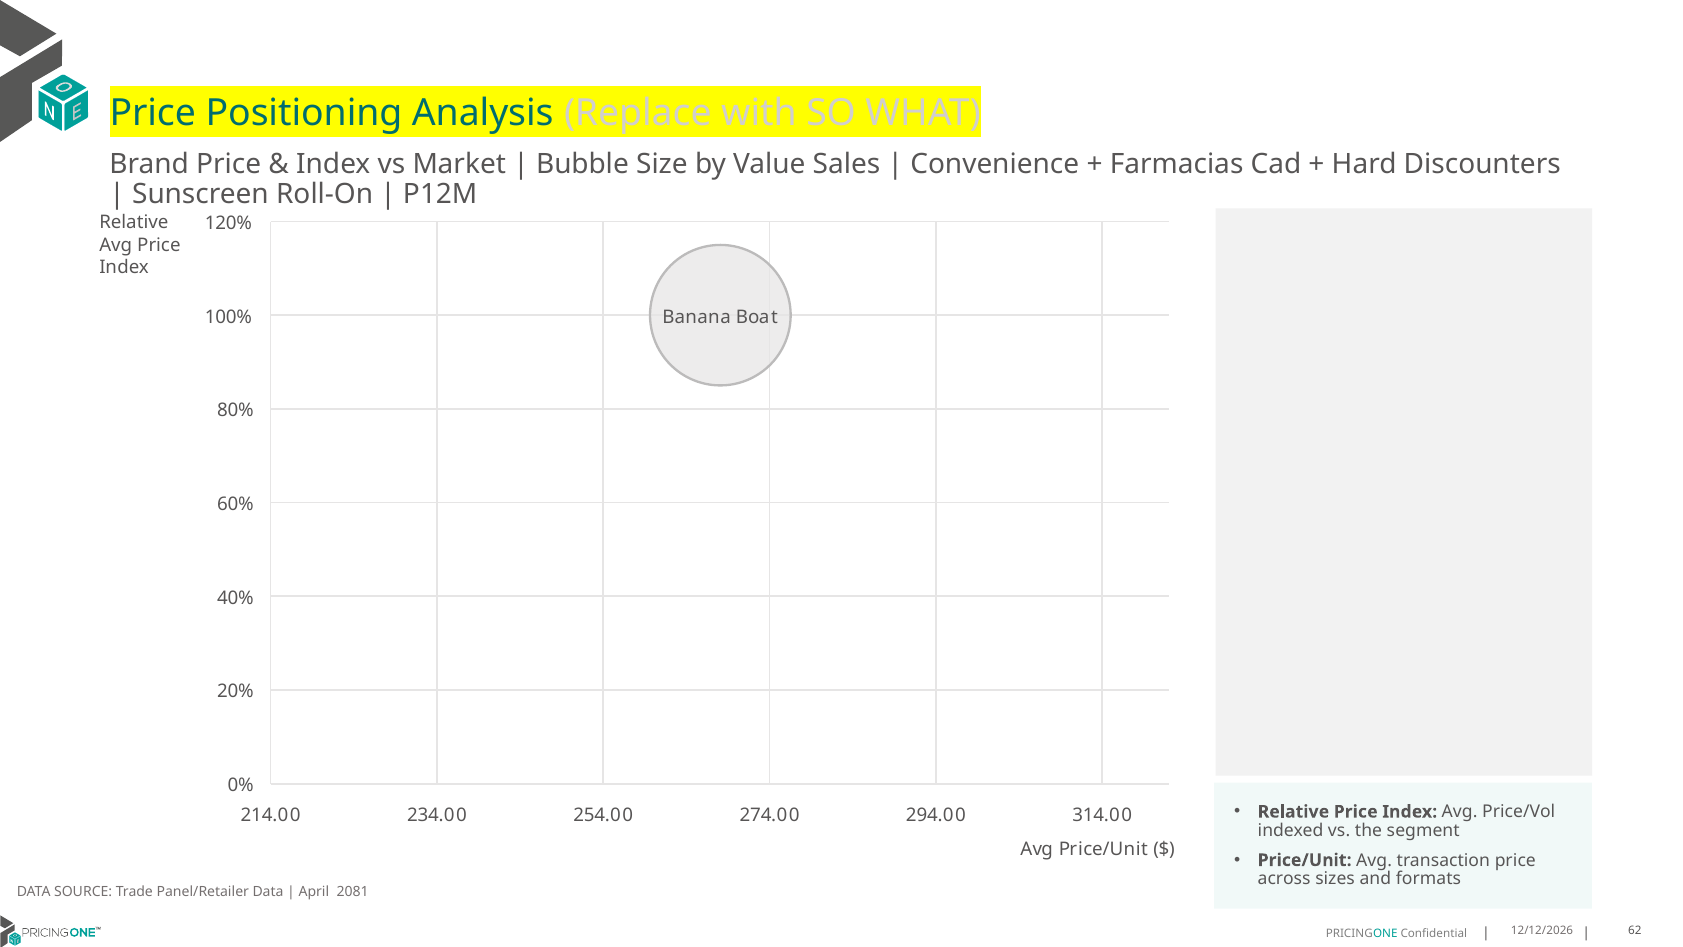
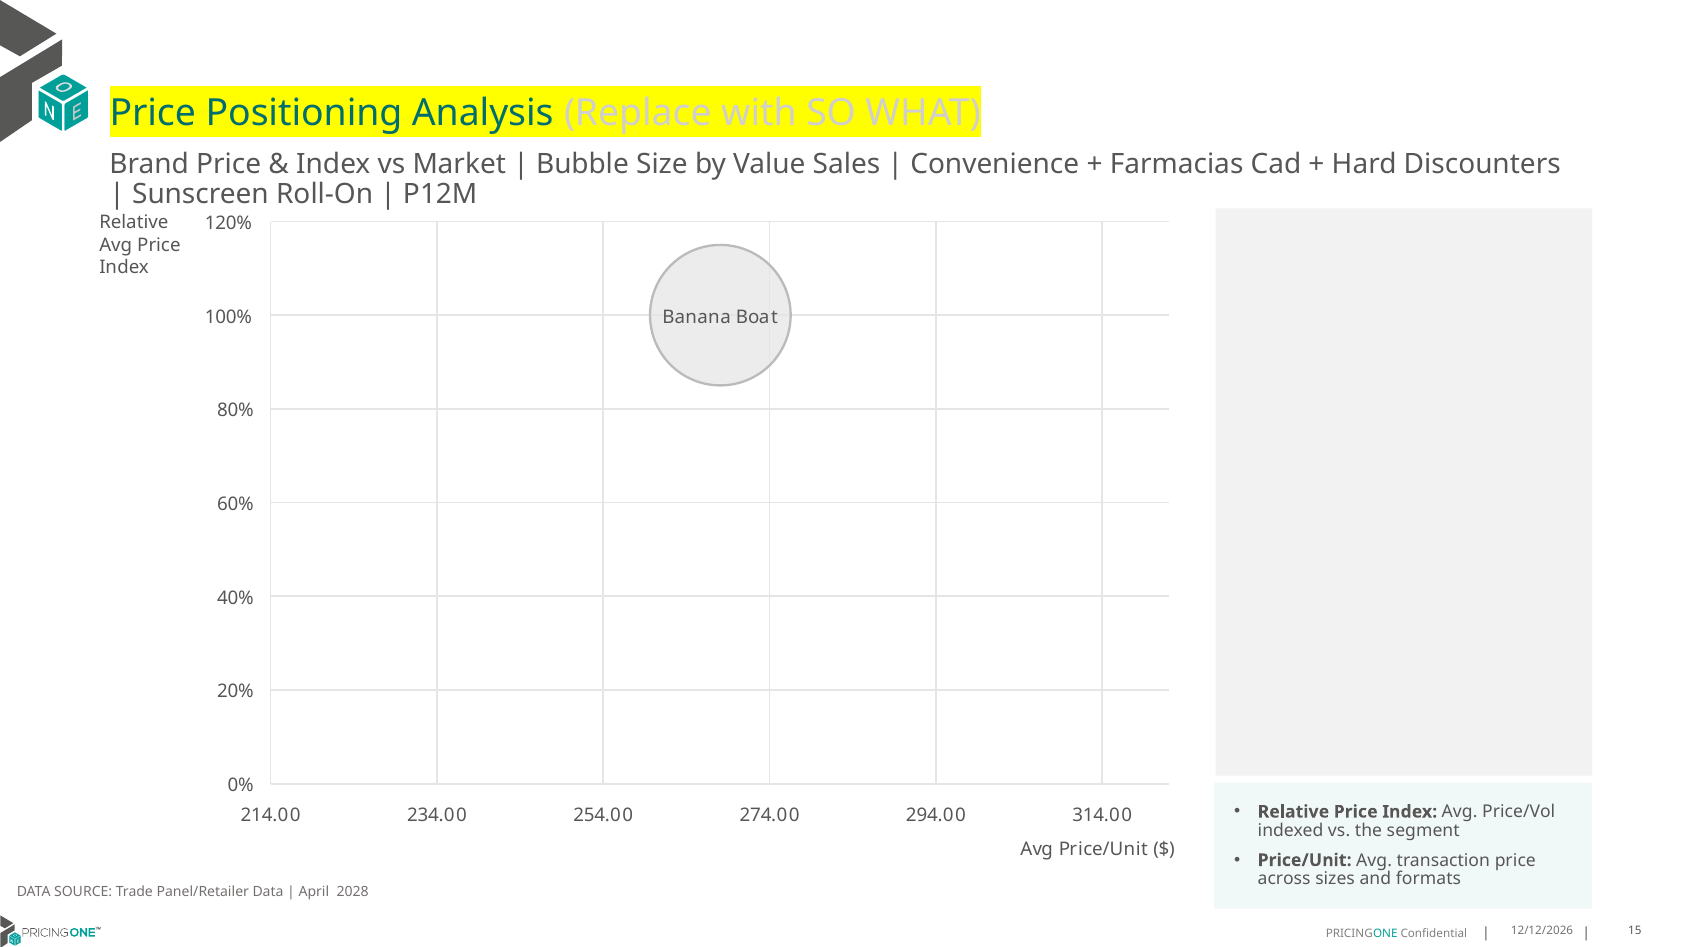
2081: 2081 -> 2028 (353, 892)
62: 62 -> 15 (1635, 931)
